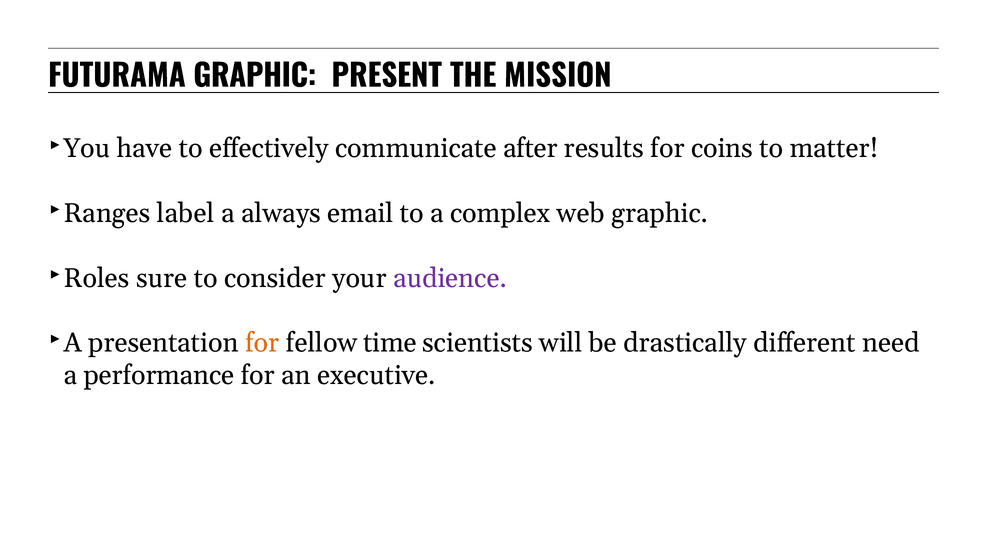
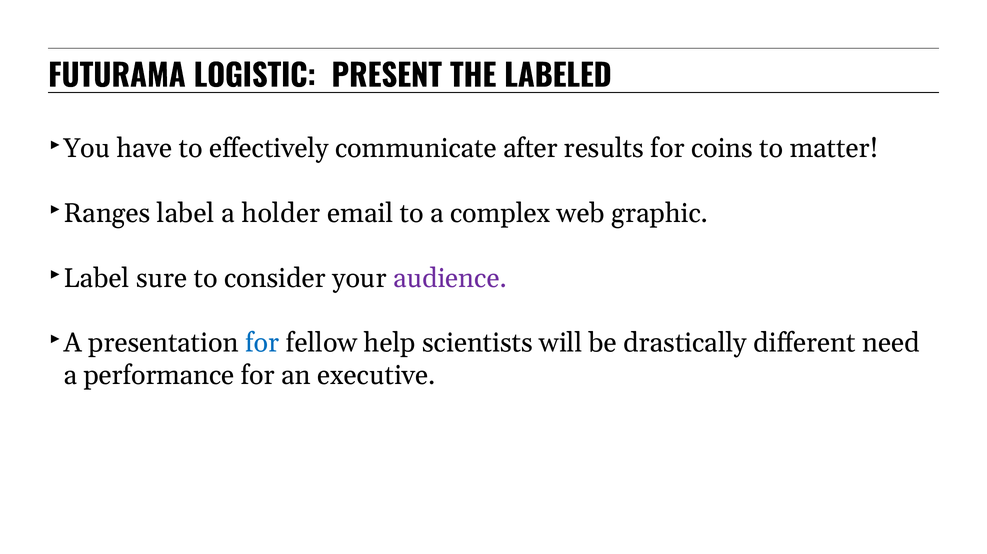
FUTURAMA GRAPHIC: GRAPHIC -> LOGISTIC (255, 77)
MISSION: MISSION -> LABELED (558, 77)
always: always -> holder (281, 213)
Roles: Roles -> Label (97, 278)
for colour: orange -> blue (262, 343)
time: time -> help (390, 343)
